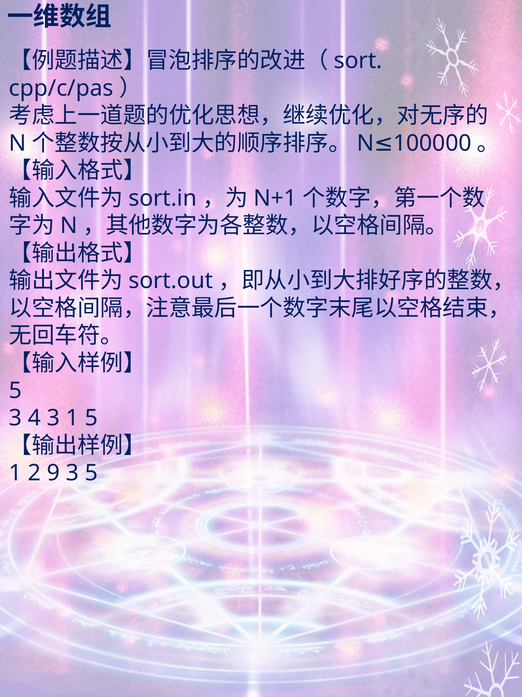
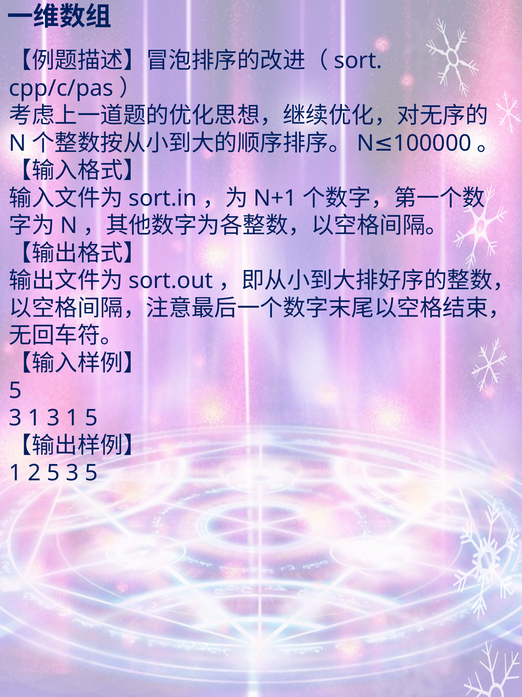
4: 4 -> 1 (34, 417)
2 9: 9 -> 5 (53, 472)
